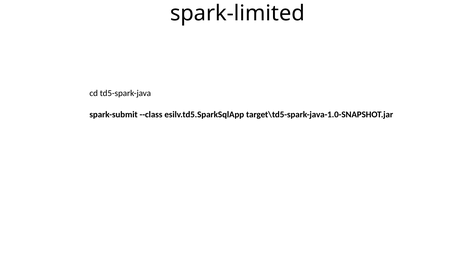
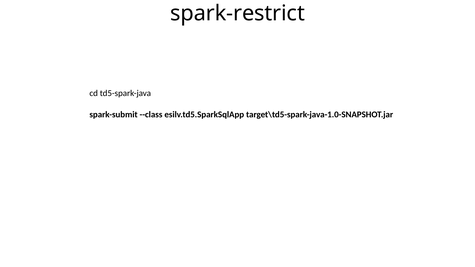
spark-limited: spark-limited -> spark-restrict (237, 13)
